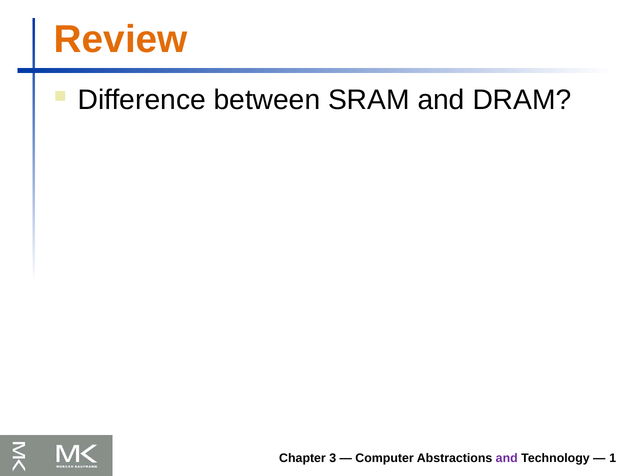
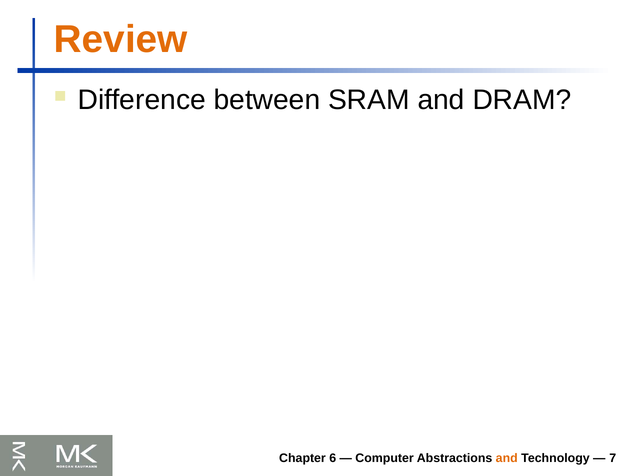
3: 3 -> 6 (333, 458)
and colour: purple -> orange (507, 458)
1: 1 -> 7 (613, 458)
